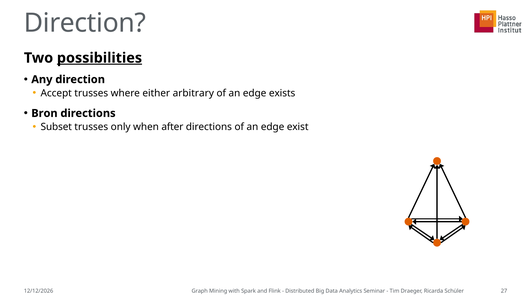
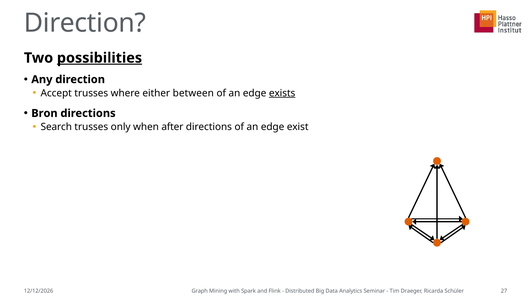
arbitrary: arbitrary -> between (193, 93)
exists underline: none -> present (282, 93)
Subset: Subset -> Search (56, 127)
